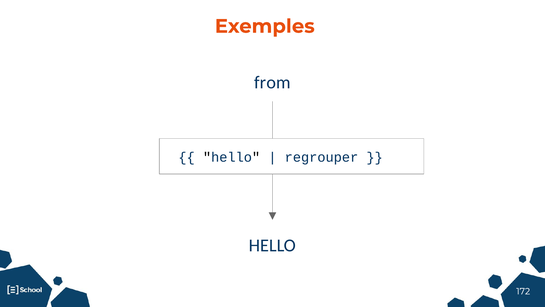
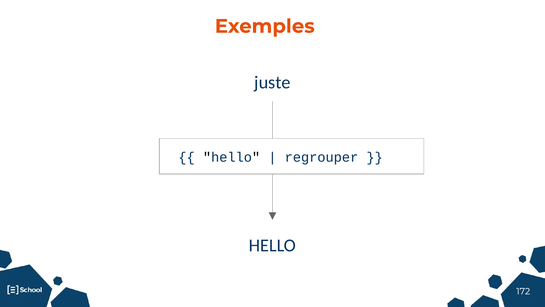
from: from -> juste (272, 82)
